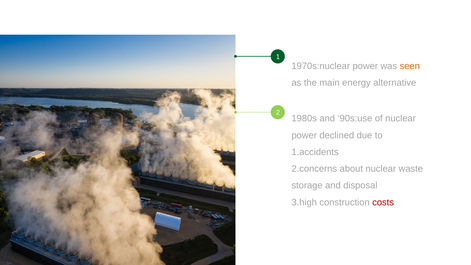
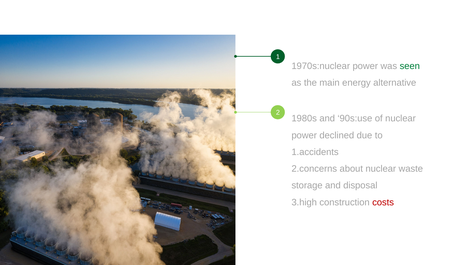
seen colour: orange -> green (410, 66)
